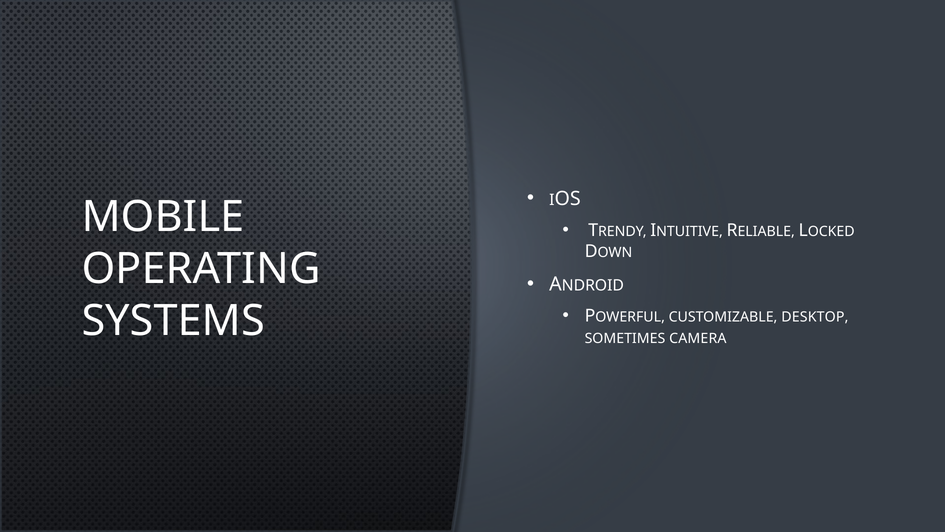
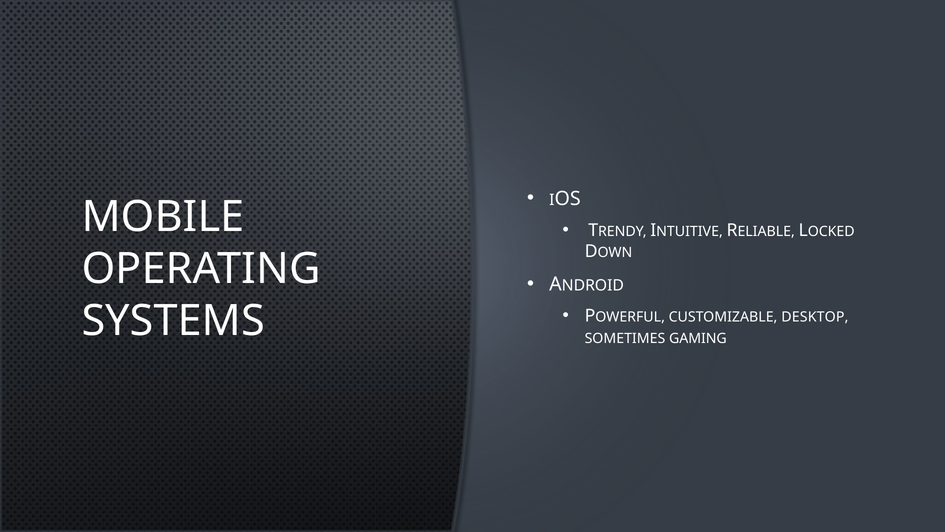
CAMERA: CAMERA -> GAMING (698, 338)
